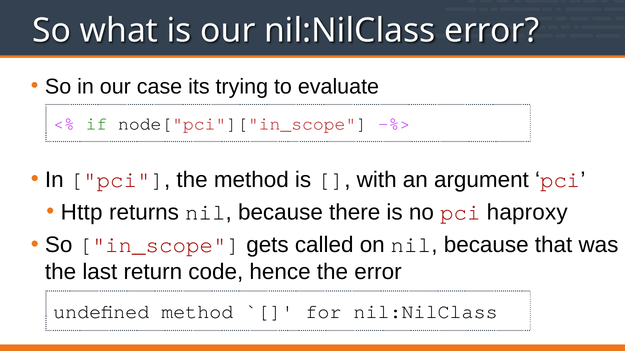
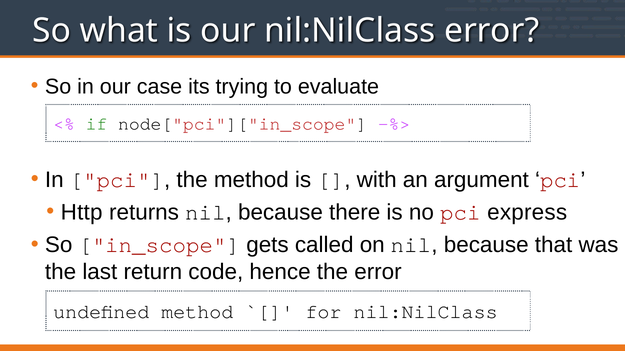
haproxy: haproxy -> express (527, 213)
